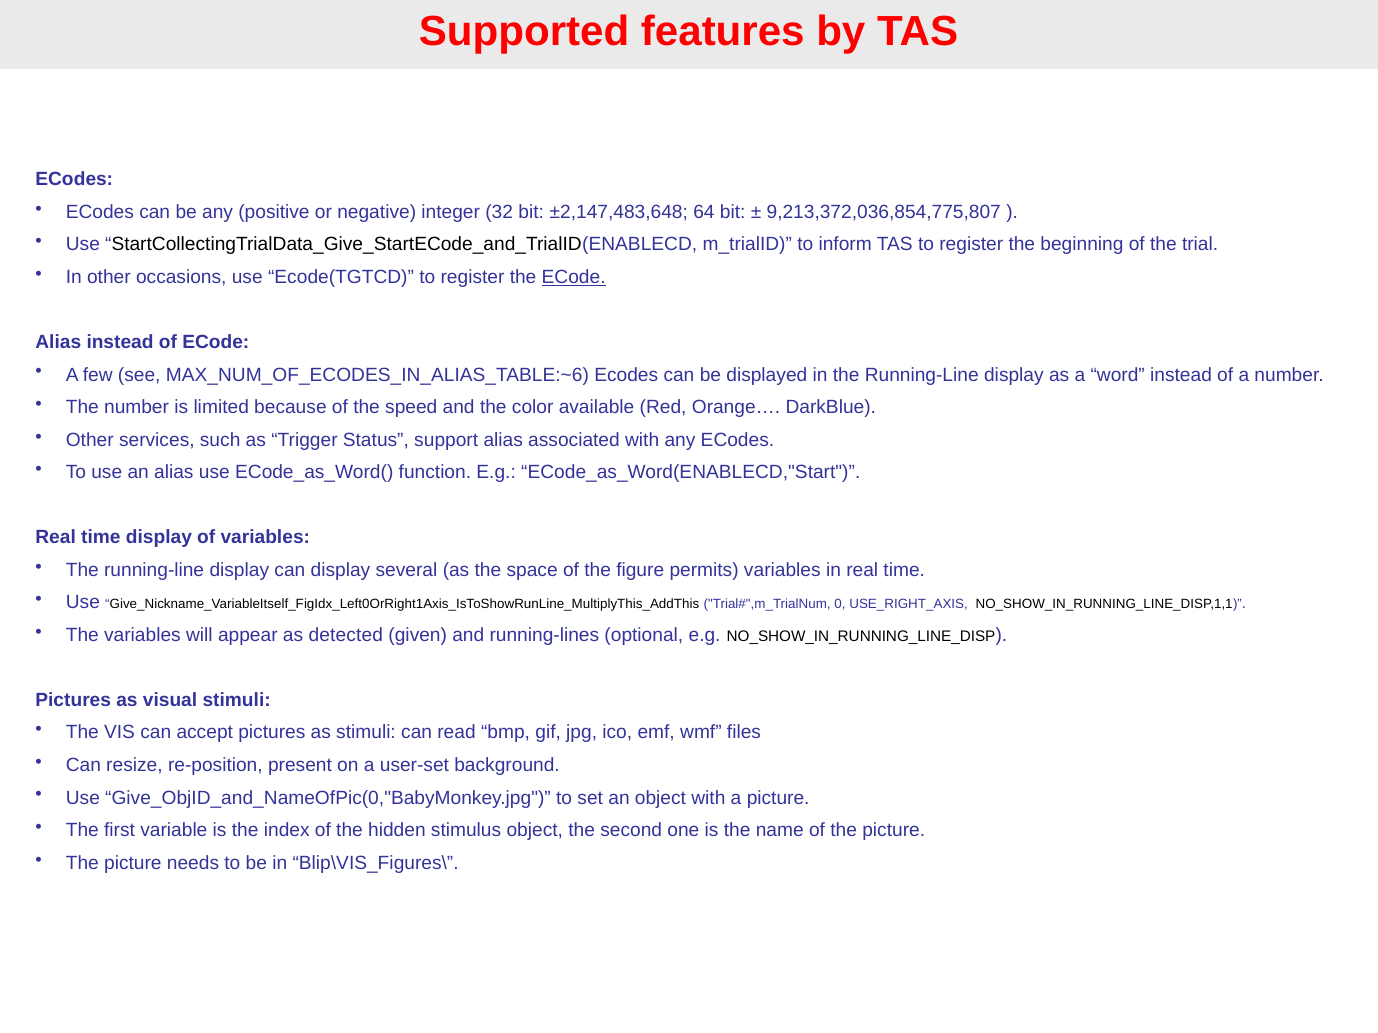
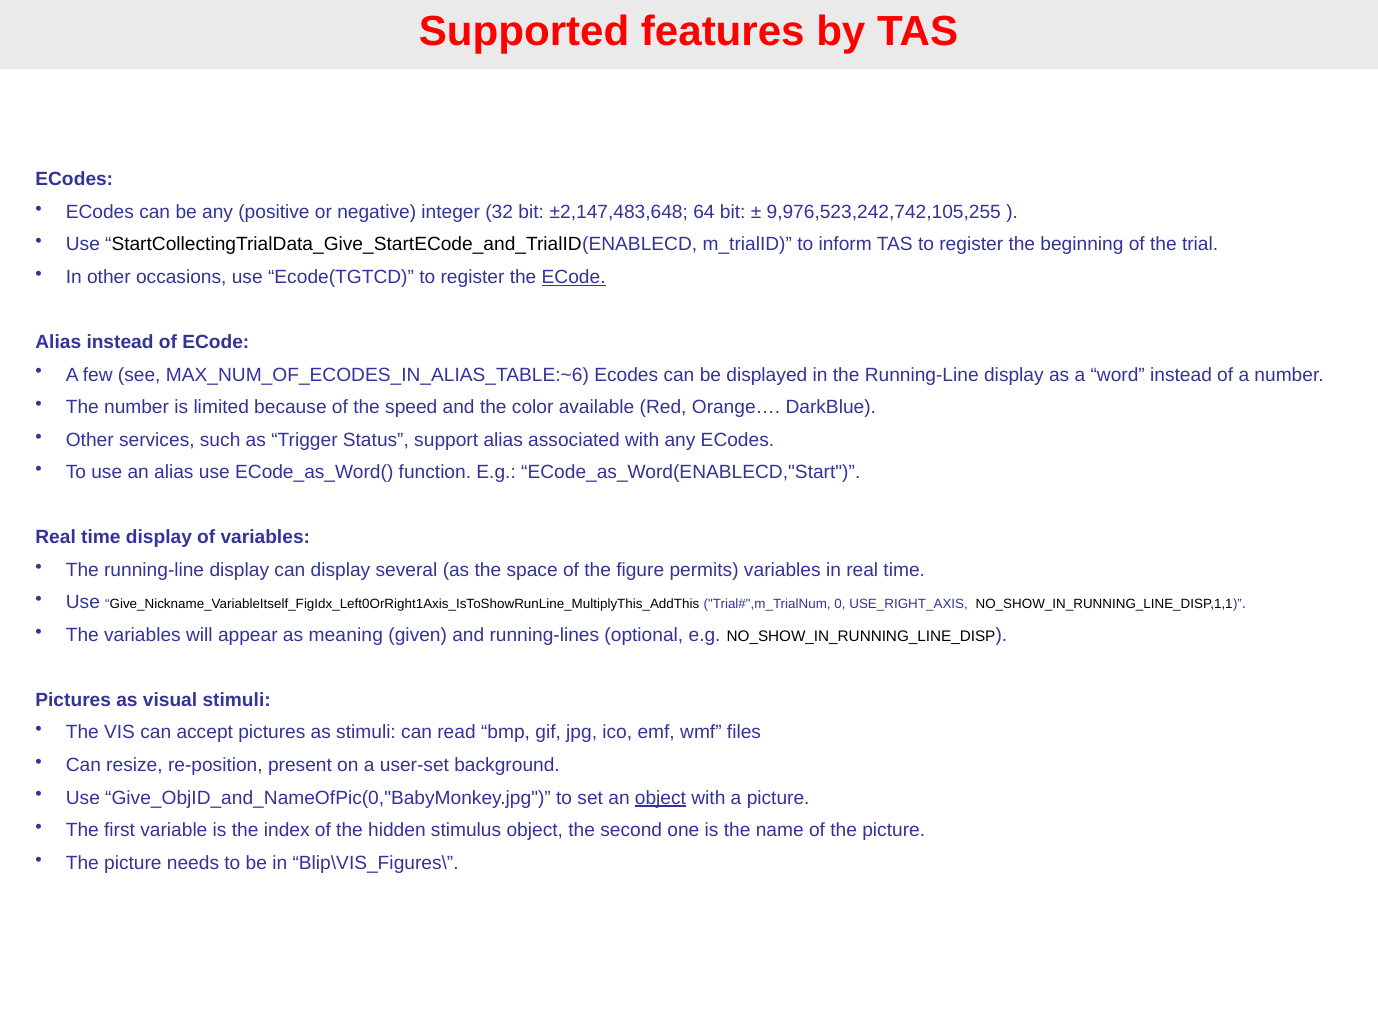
9,213,372,036,854,775,807: 9,213,372,036,854,775,807 -> 9,976,523,242,742,105,255 (884, 212)
detected: detected -> meaning (346, 635)
object underline: none -> present (660, 798)
